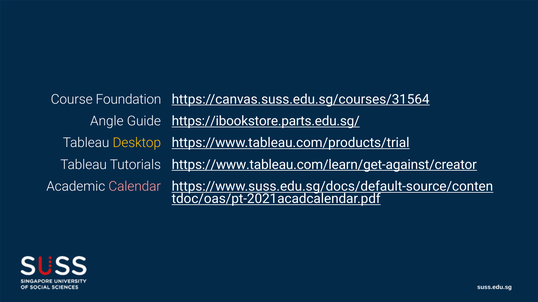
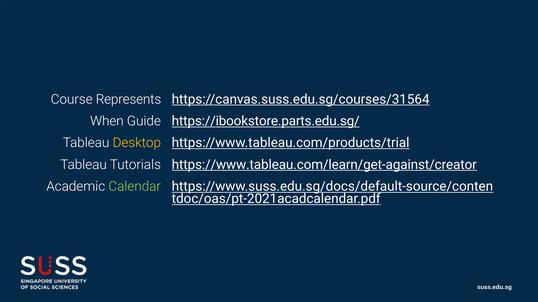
Foundation: Foundation -> Represents (128, 100)
Angle: Angle -> When (107, 121)
Calendar colour: pink -> light green (135, 187)
